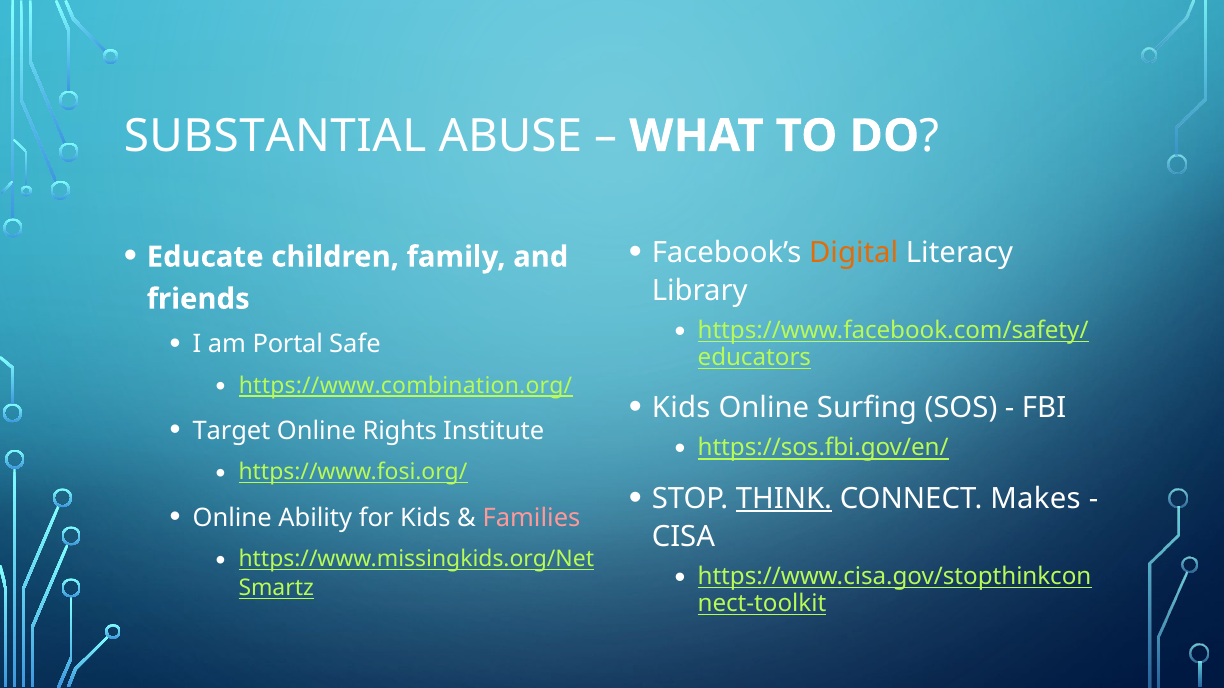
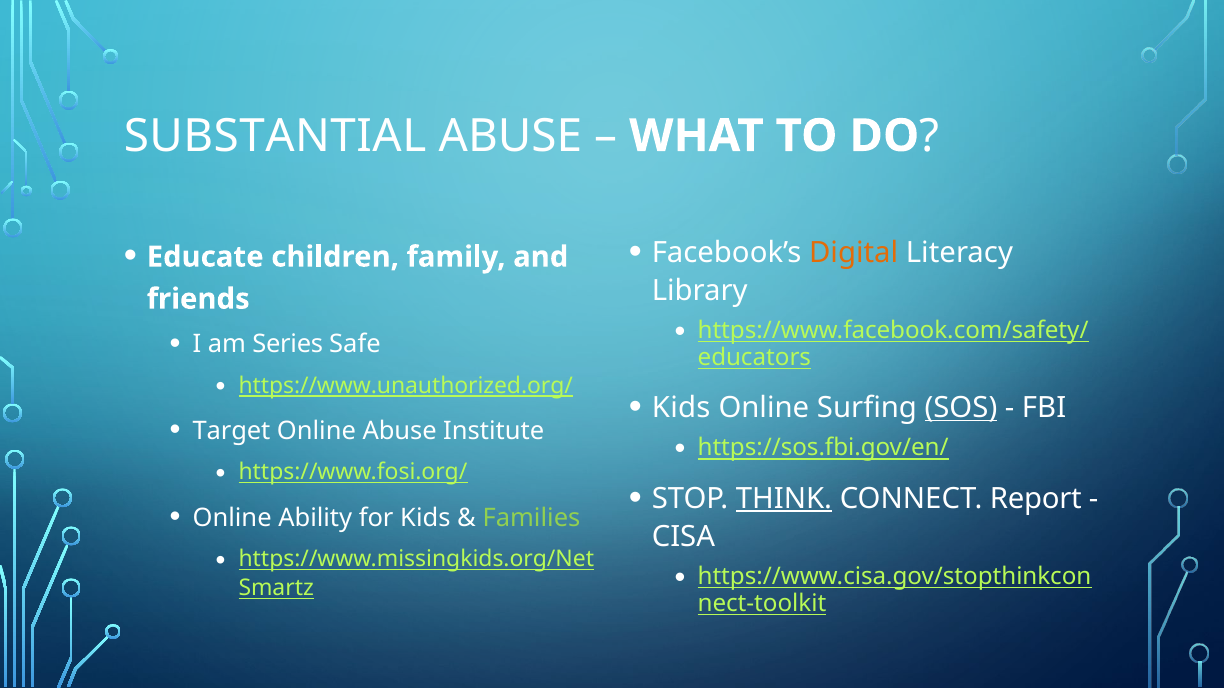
Portal: Portal -> Series (288, 344)
https://www.combination.org/: https://www.combination.org/ -> https://www.unauthorized.org/ (406, 386)
SOS underline: none -> present (961, 408)
Online Rights: Rights -> Abuse (400, 431)
Makes: Makes -> Report (1036, 499)
Families colour: pink -> light green (531, 518)
